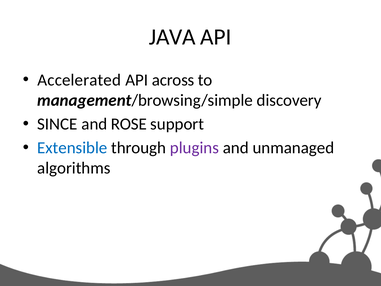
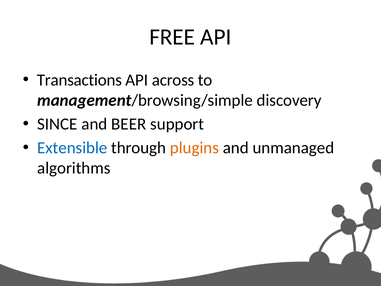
JAVA: JAVA -> FREE (172, 37)
Accelerated: Accelerated -> Transactions (79, 80)
ROSE: ROSE -> BEER (129, 124)
plugins colour: purple -> orange (194, 148)
